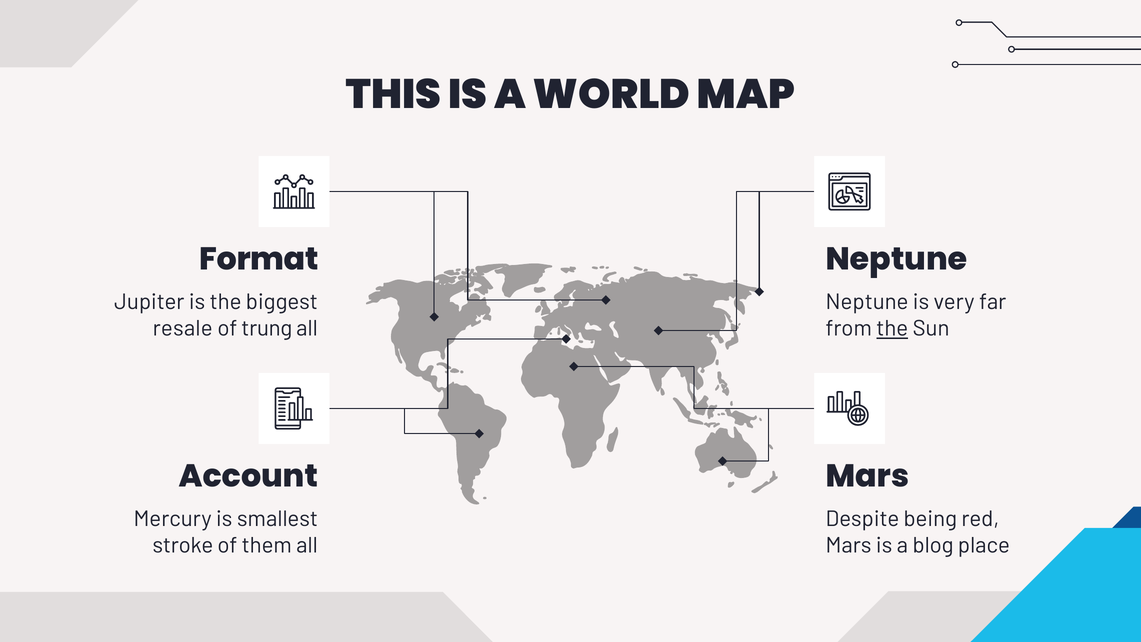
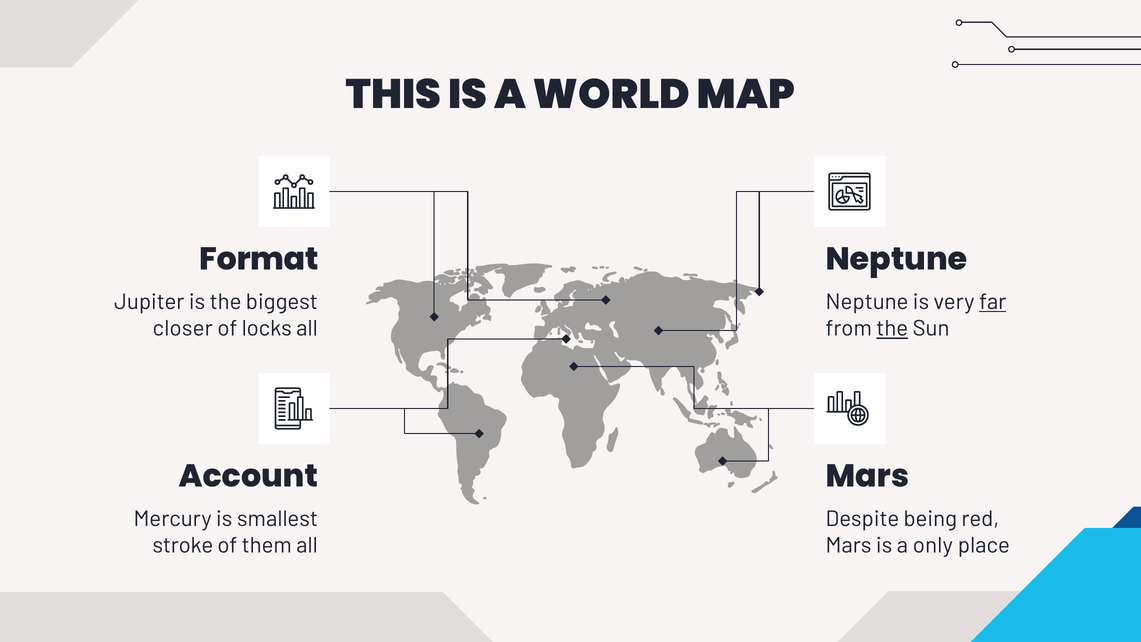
far underline: none -> present (993, 302)
resale: resale -> closer (183, 328)
trung: trung -> locks (267, 328)
blog: blog -> only (933, 545)
